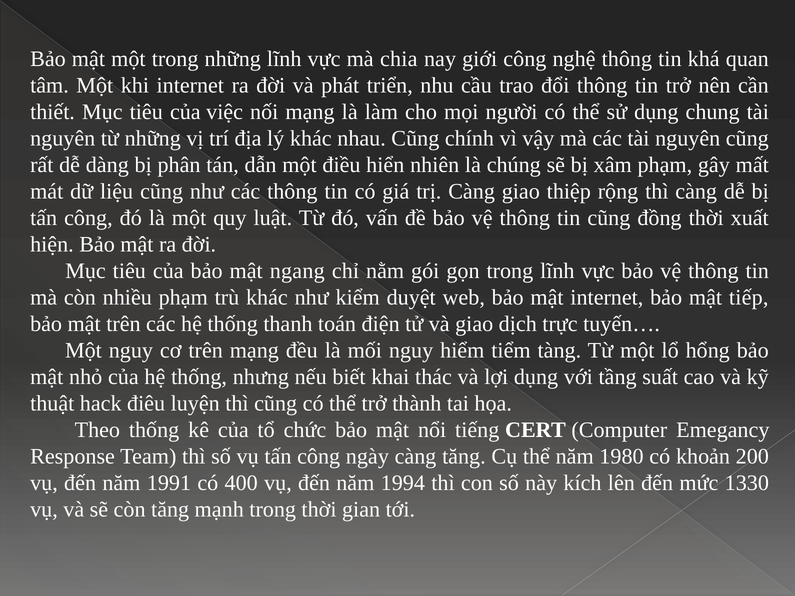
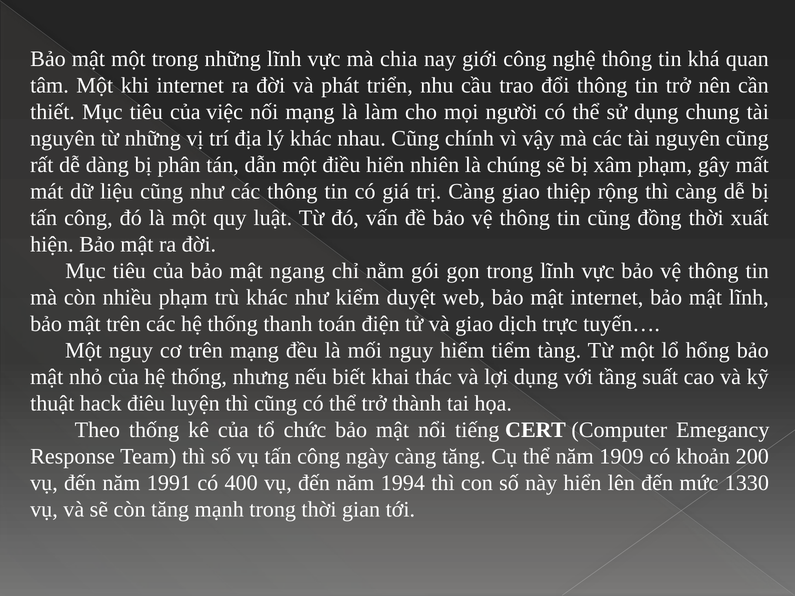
mật tiếp: tiếp -> lĩnh (749, 298)
1980: 1980 -> 1909 (622, 457)
này kích: kích -> hiển (582, 483)
